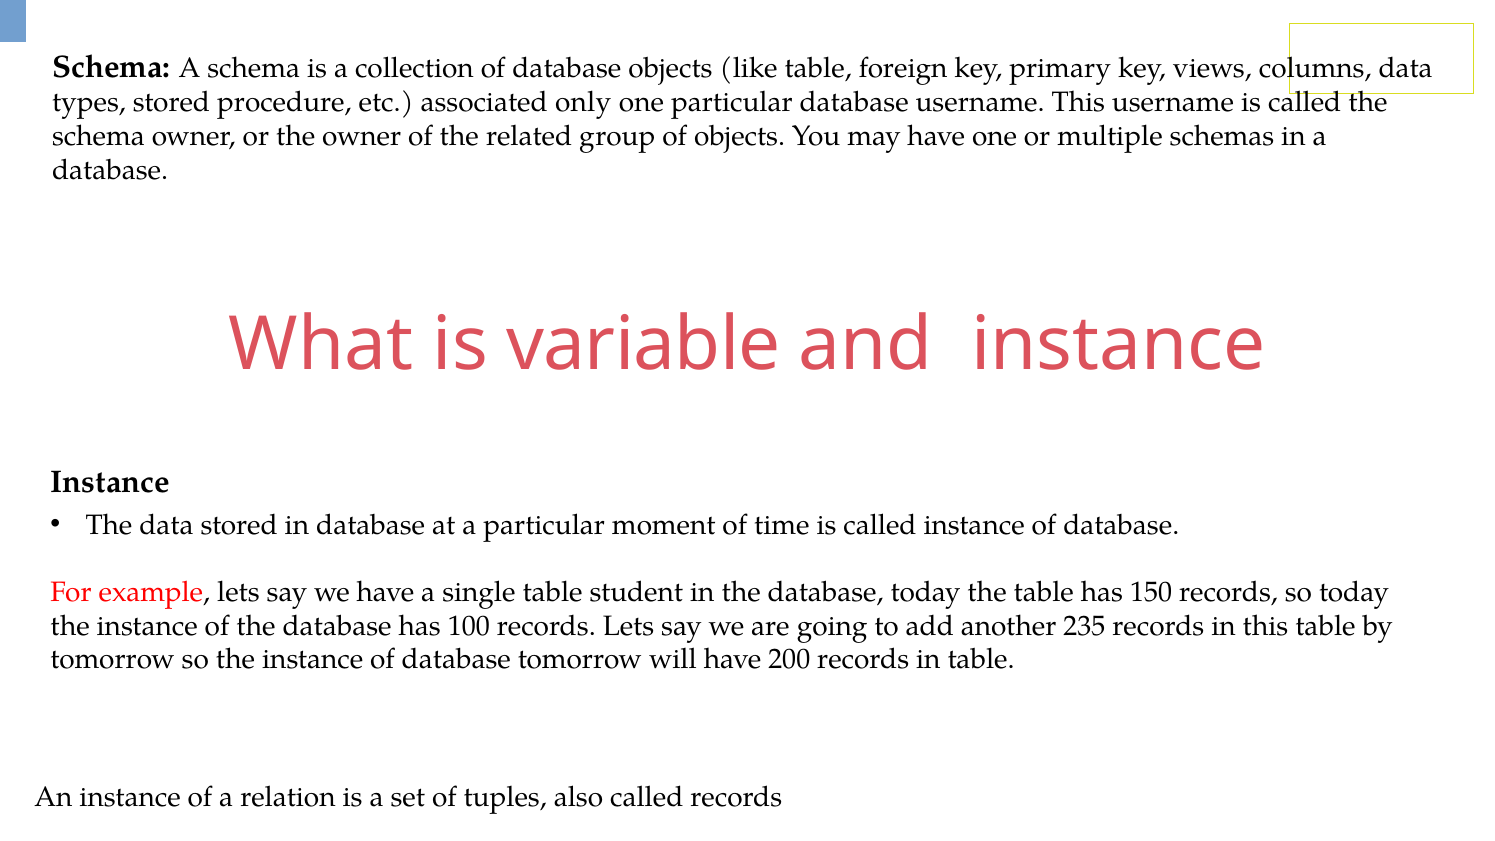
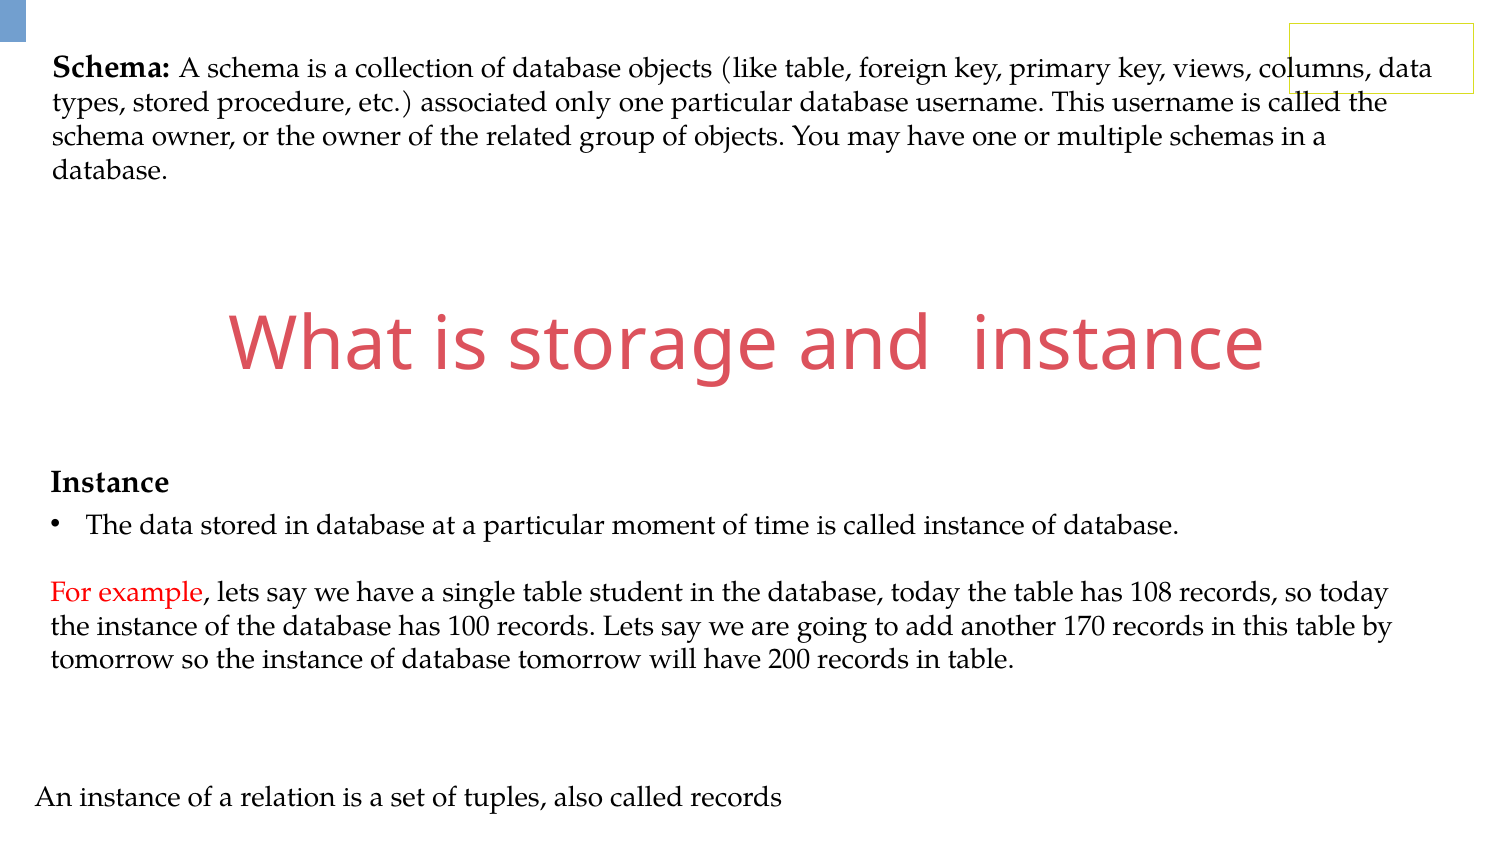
variable: variable -> storage (643, 345)
150: 150 -> 108 (1151, 592)
235: 235 -> 170 (1084, 626)
